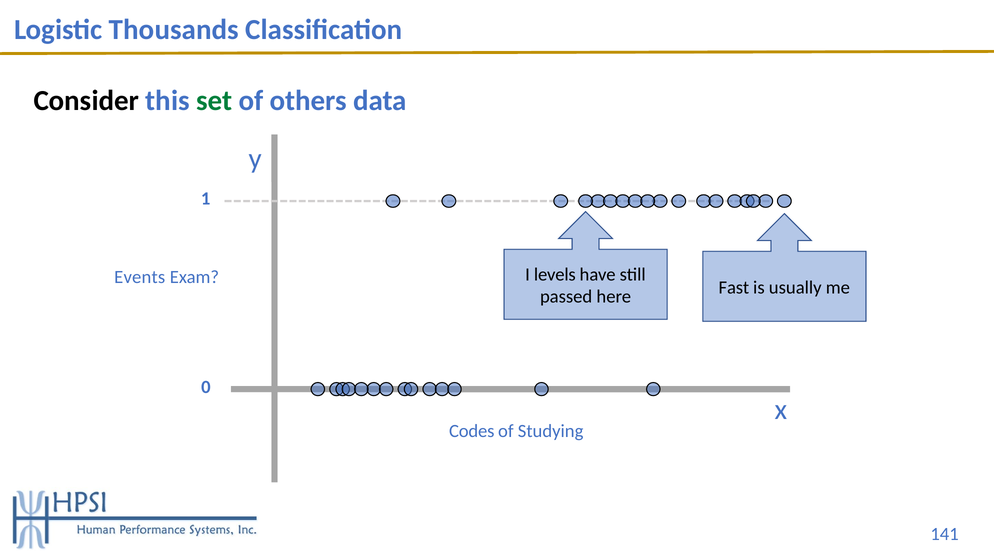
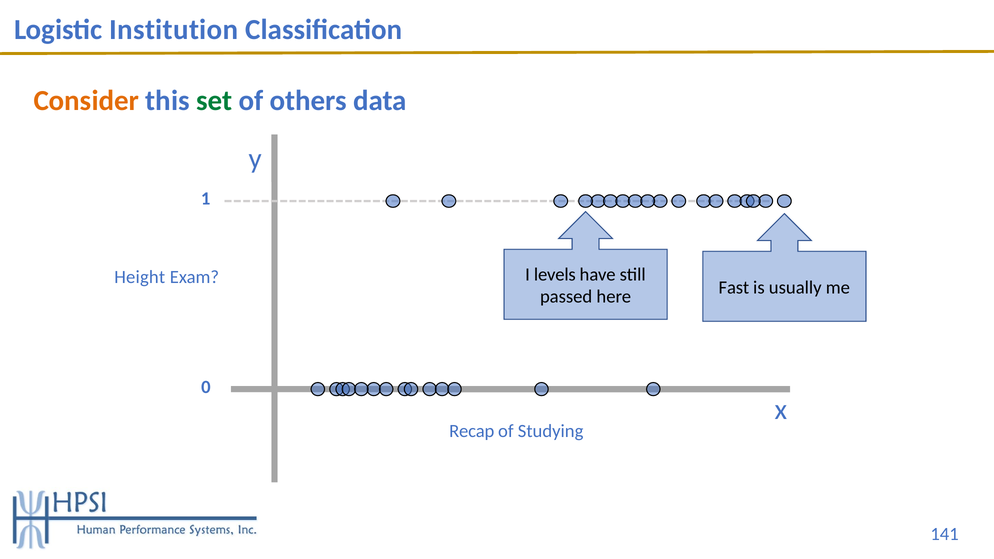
Thousands: Thousands -> Institution (174, 30)
Consider colour: black -> orange (86, 101)
Events: Events -> Height (140, 277)
Codes: Codes -> Recap (472, 431)
